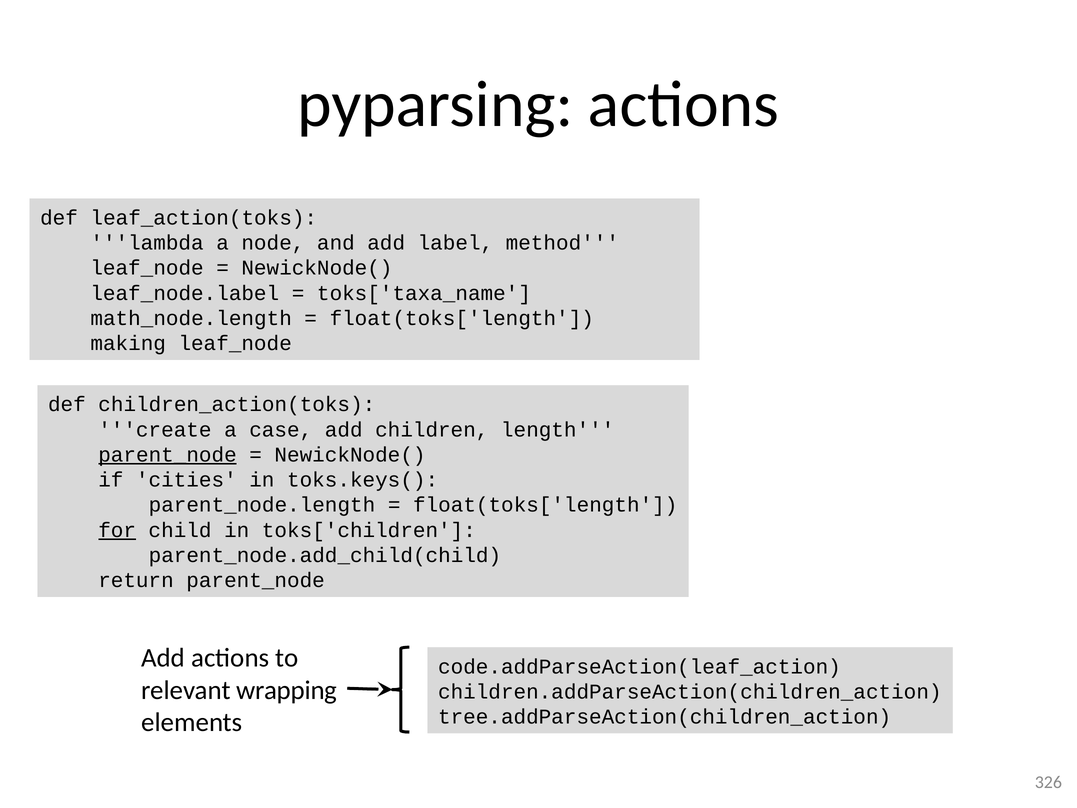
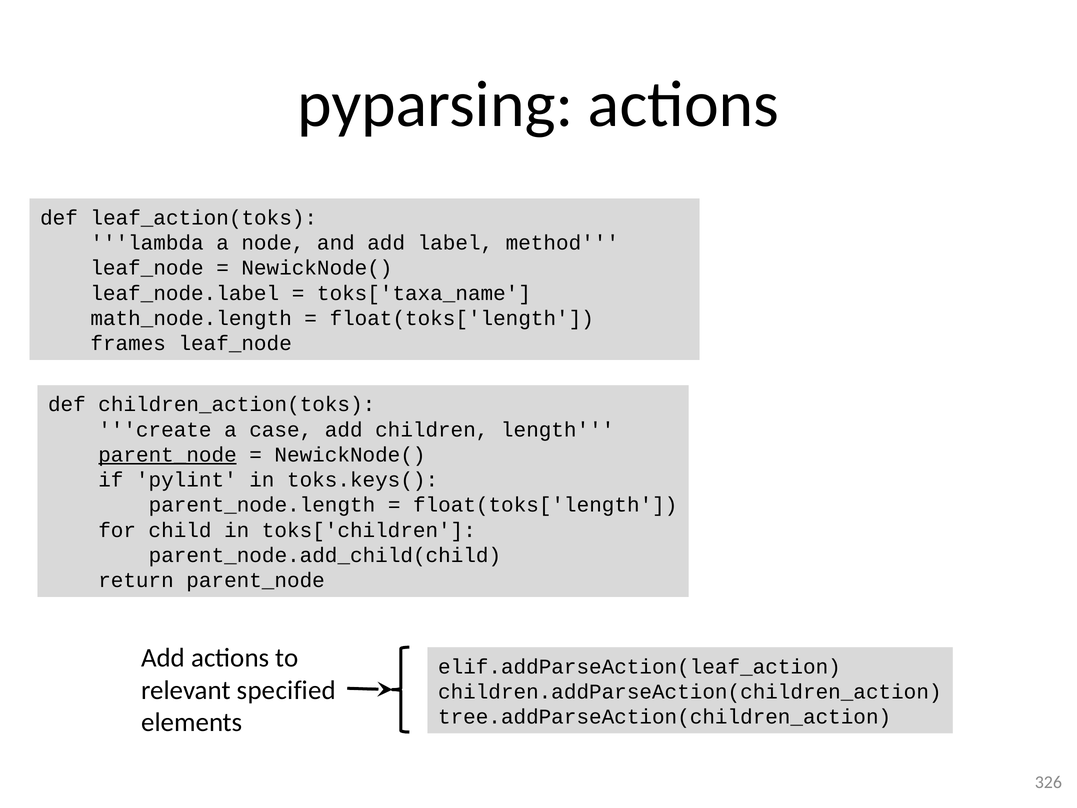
making: making -> frames (128, 343)
cities: cities -> pylint (186, 480)
for underline: present -> none (117, 530)
code.addParseAction(leaf_action: code.addParseAction(leaf_action -> elif.addParseAction(leaf_action (639, 666)
wrapping: wrapping -> specified (286, 690)
